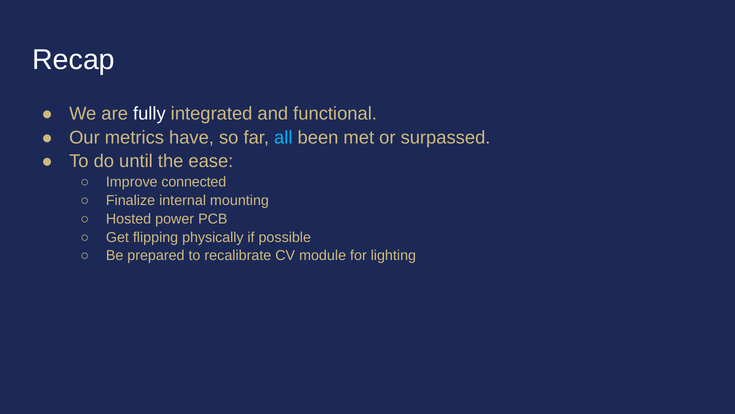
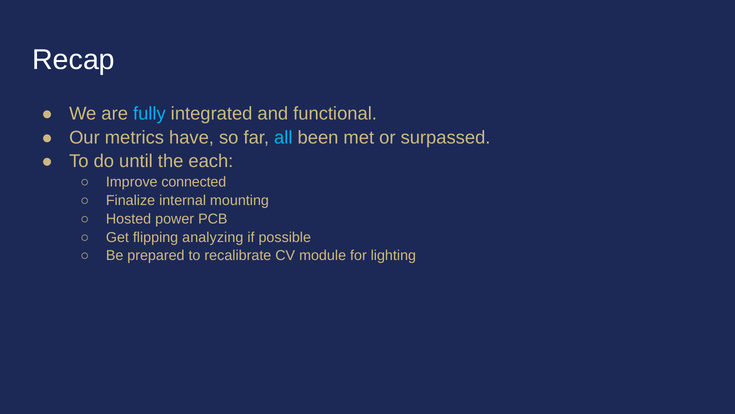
fully colour: white -> light blue (149, 114)
ease: ease -> each (211, 161)
physically: physically -> analyzing (213, 237)
